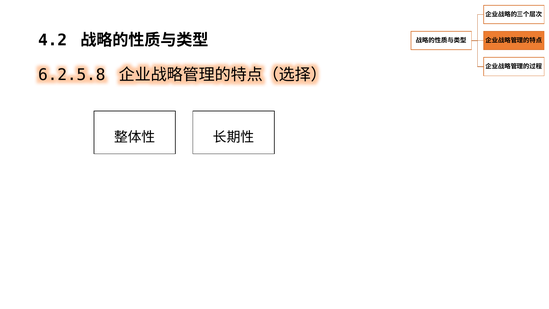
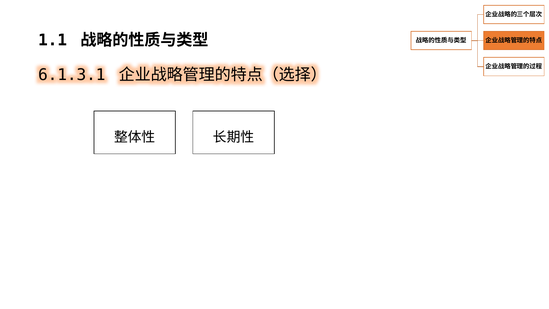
4.2: 4.2 -> 1.1 (53, 40)
6.2.5.8: 6.2.5.8 -> 6.1.3.1 (72, 75)
